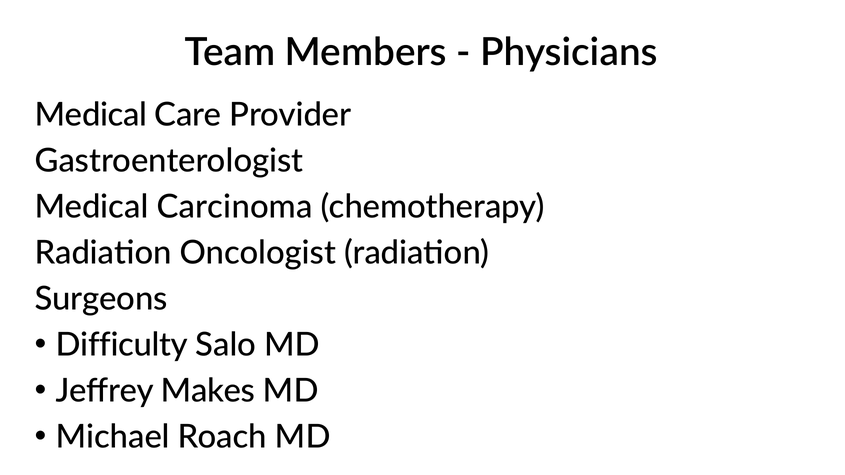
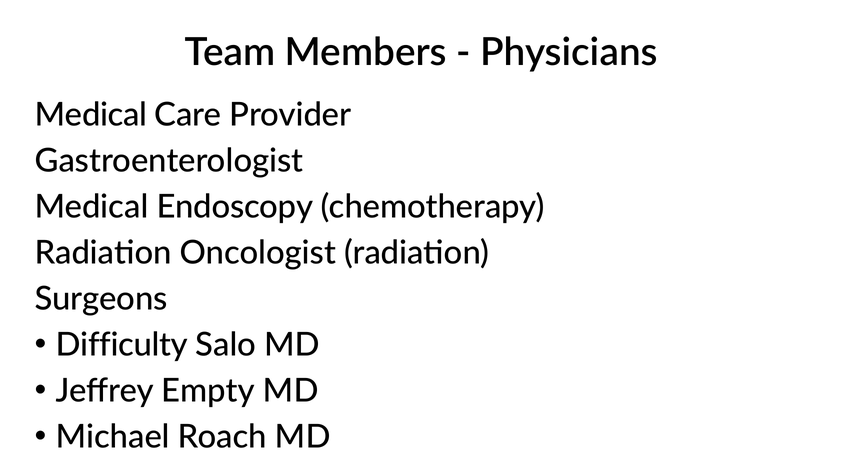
Carcinoma: Carcinoma -> Endoscopy (235, 207)
Makes: Makes -> Empty (208, 391)
